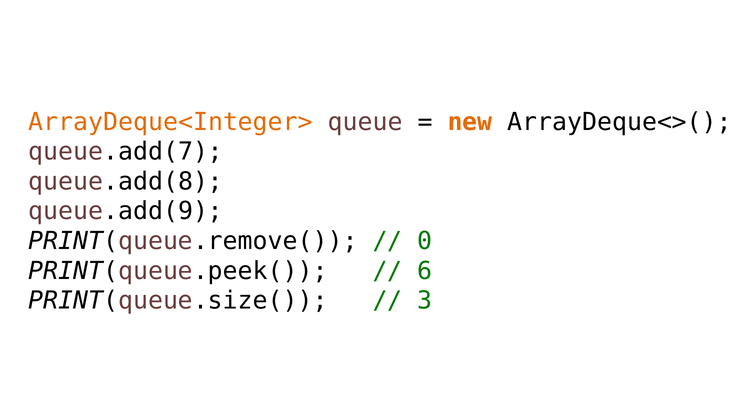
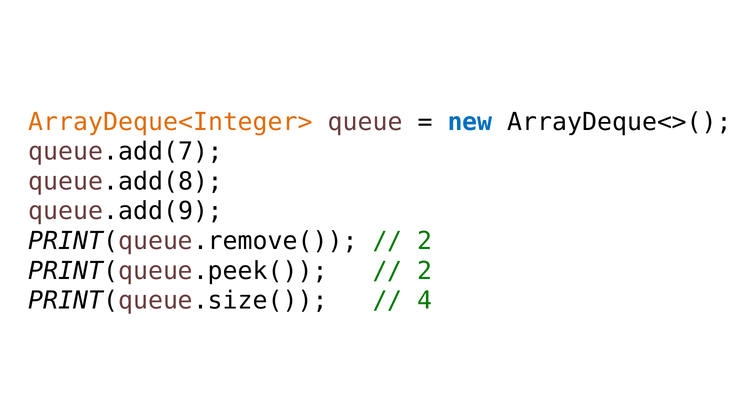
new colour: orange -> blue (470, 122)
0: 0 -> 2 (425, 241)
6: 6 -> 2 (425, 271)
3: 3 -> 4 (425, 301)
